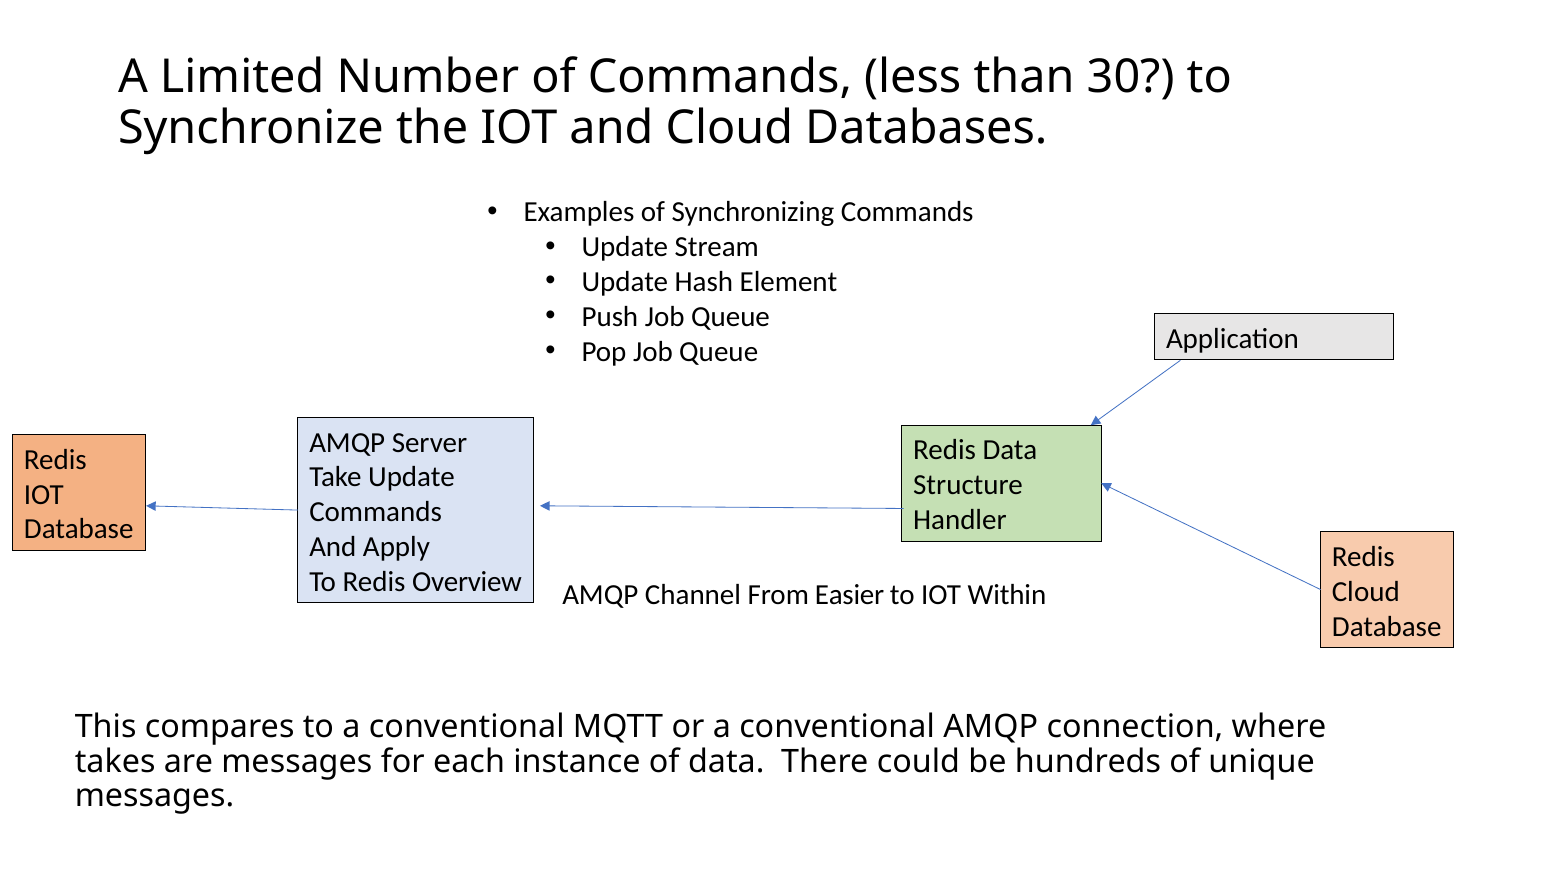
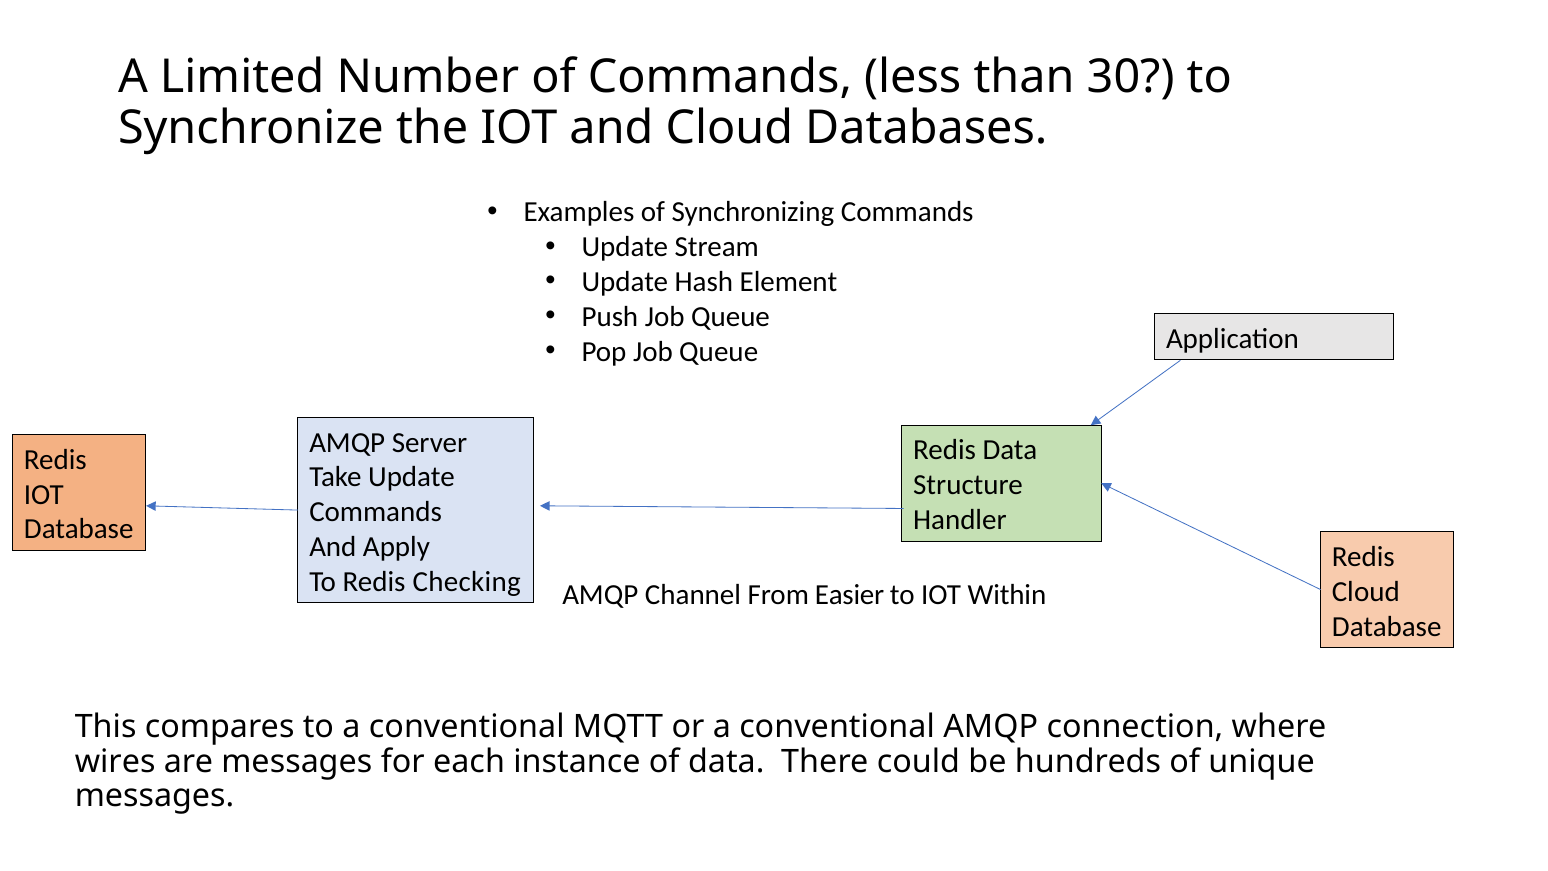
Overview: Overview -> Checking (467, 582)
takes: takes -> wires (115, 761)
